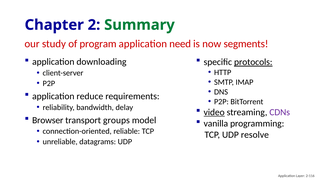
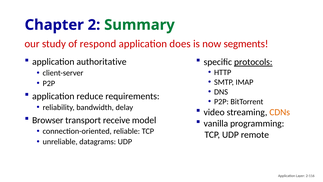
program: program -> respond (98, 44)
need: need -> does (180, 44)
downloading: downloading -> authoritative (102, 62)
video underline: present -> none (214, 112)
CDNs colour: purple -> orange (280, 112)
groups: groups -> receive (117, 120)
resolve: resolve -> remote (255, 135)
